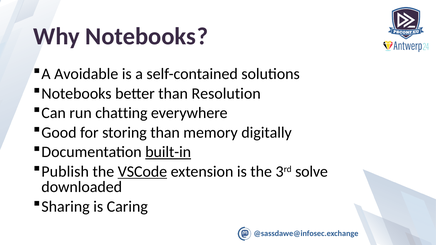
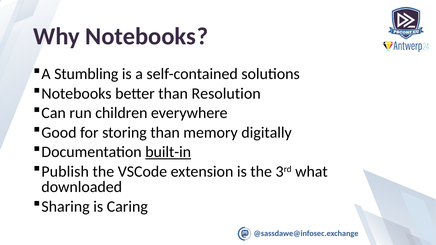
Avoidable: Avoidable -> Stumbling (86, 74)
chatting: chatting -> children (121, 113)
VSCode underline: present -> none (142, 172)
solve: solve -> what (311, 172)
